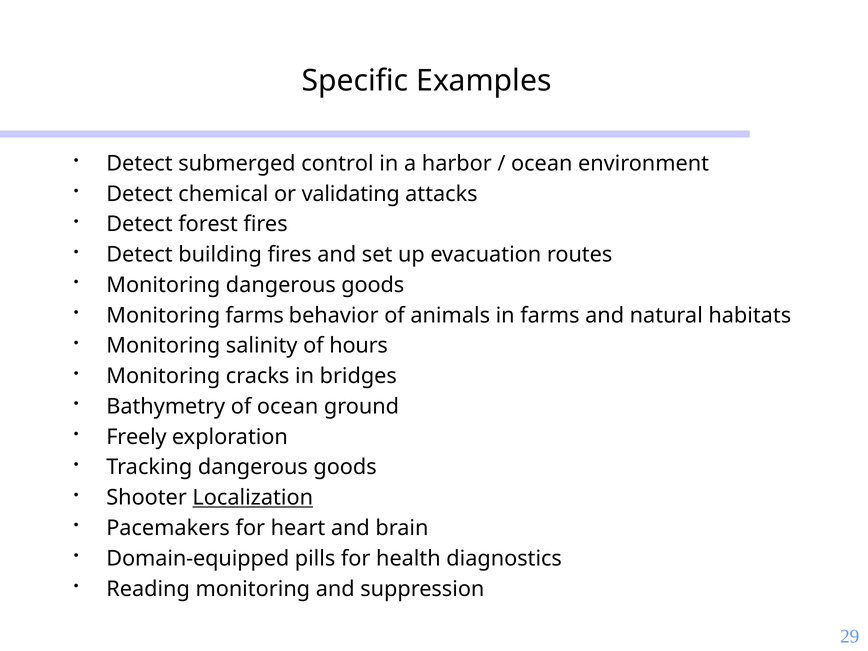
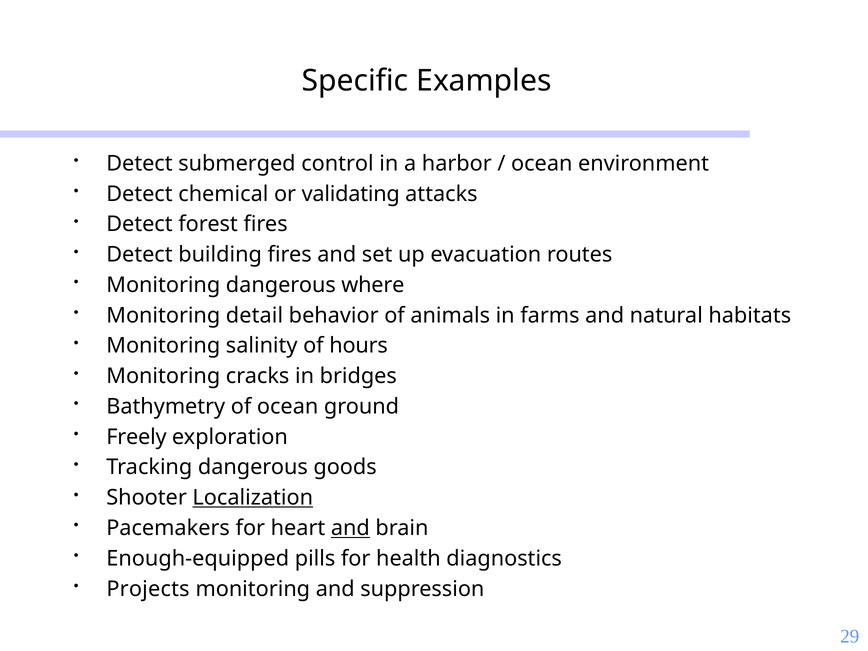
Monitoring dangerous goods: goods -> where (373, 285)
Monitoring farms: farms -> detail (254, 315)
and underline: none -> present (350, 528)
Domain-equipped: Domain-equipped -> Enough-equipped (198, 558)
Reading: Reading -> Projects (148, 589)
